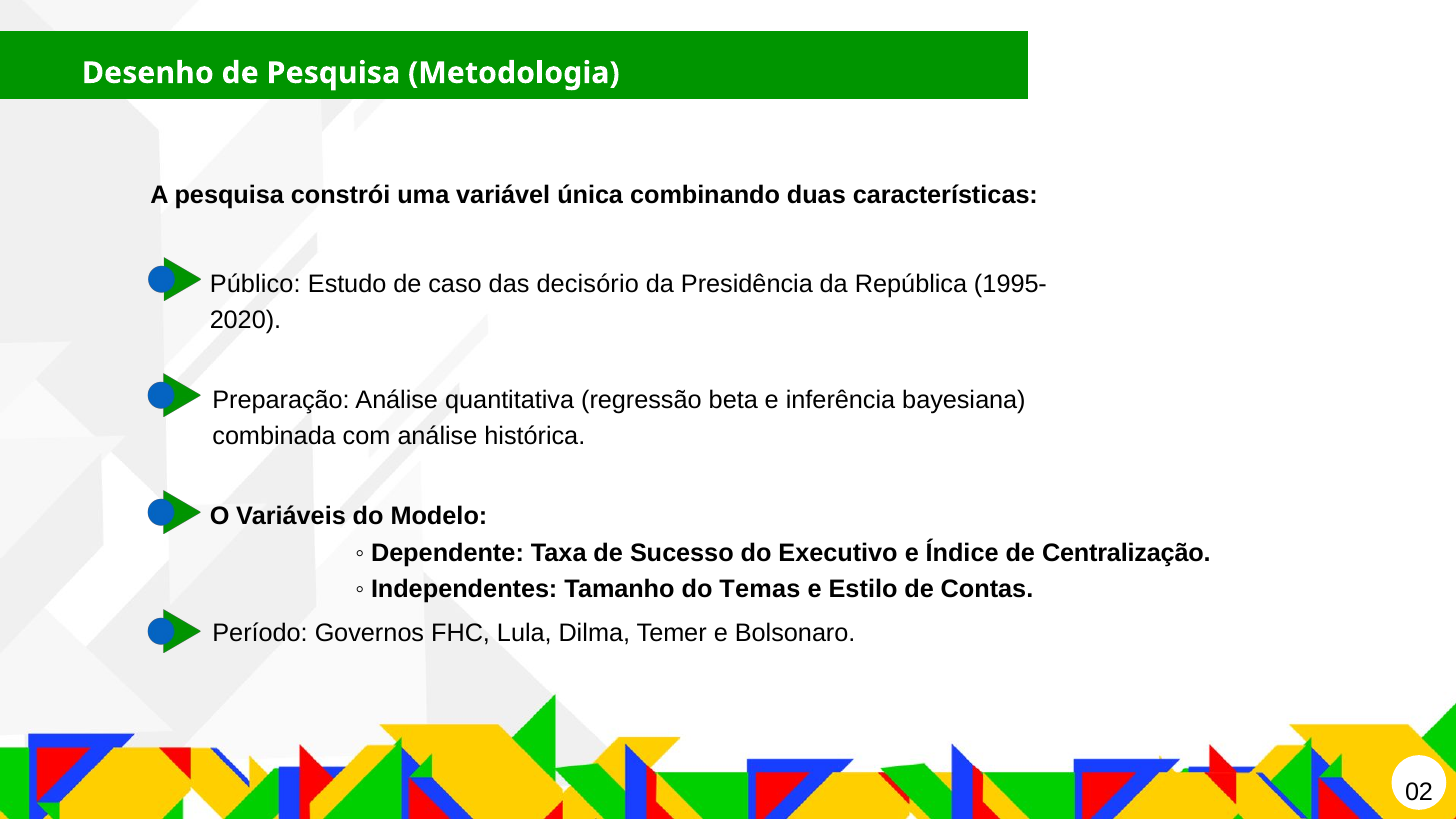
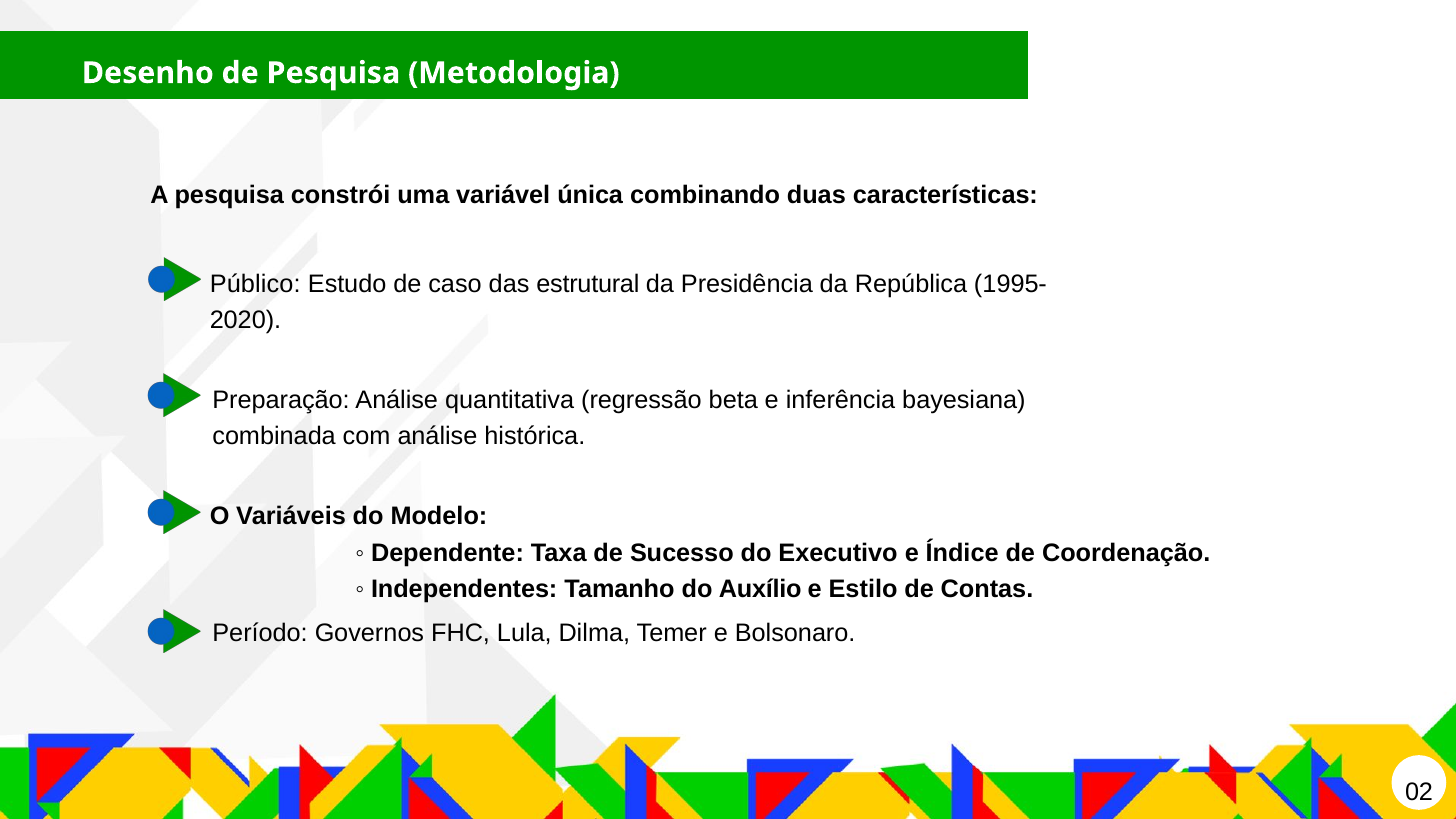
decisório: decisório -> estrutural (588, 284)
Centralização: Centralização -> Coordenação (1126, 553)
Temas: Temas -> Auxílio (760, 589)
